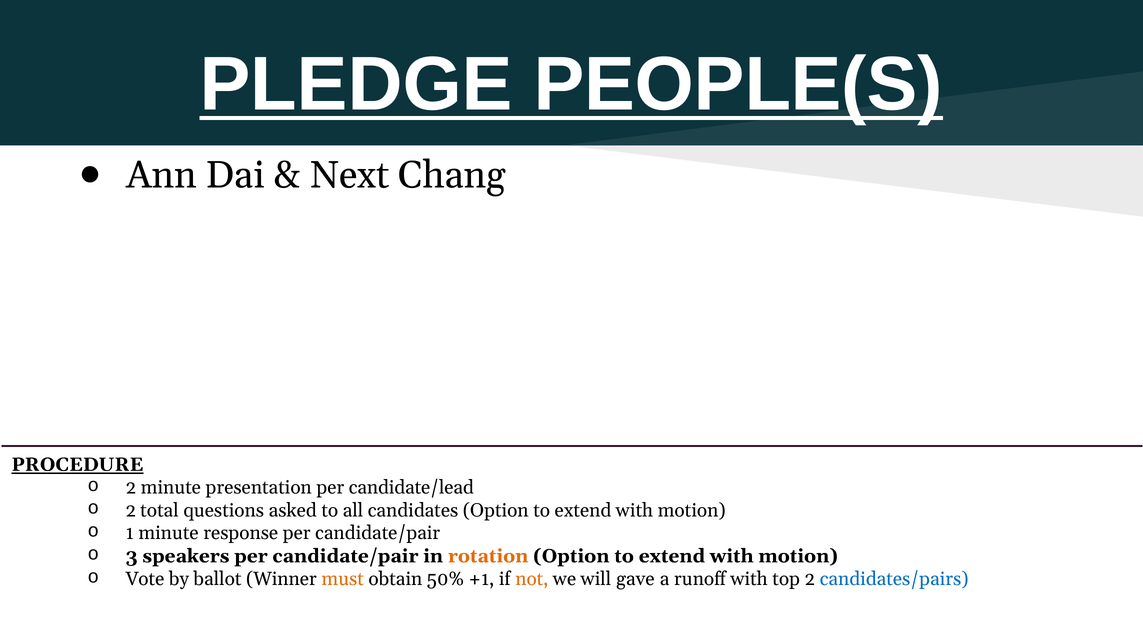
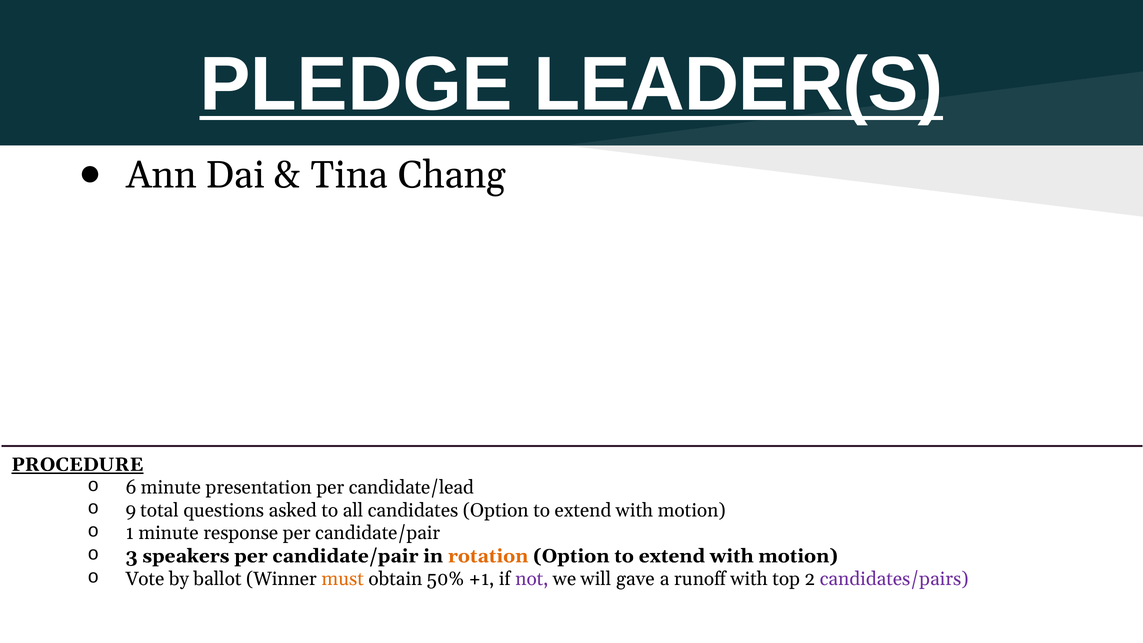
PEOPLE(S: PEOPLE(S -> LEADER(S (738, 85)
Next: Next -> Tina (349, 175)
2: 2 -> 6 (131, 487)
2: 2 -> 9 (131, 510)
not colour: orange -> purple (532, 579)
candidates/pairs colour: blue -> purple (894, 579)
